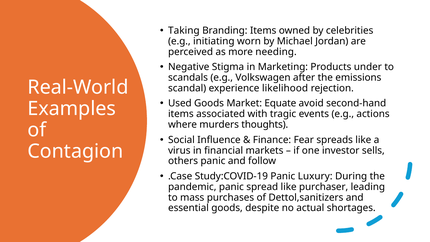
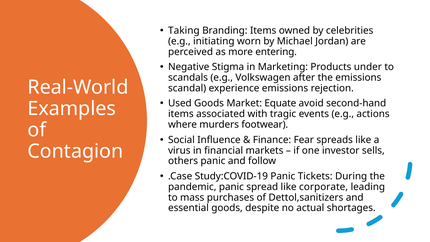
needing: needing -> entering (276, 52)
experience likelihood: likelihood -> emissions (285, 88)
thoughts: thoughts -> footwear (265, 125)
Luxury: Luxury -> Tickets (315, 176)
purchaser: purchaser -> corporate (324, 187)
